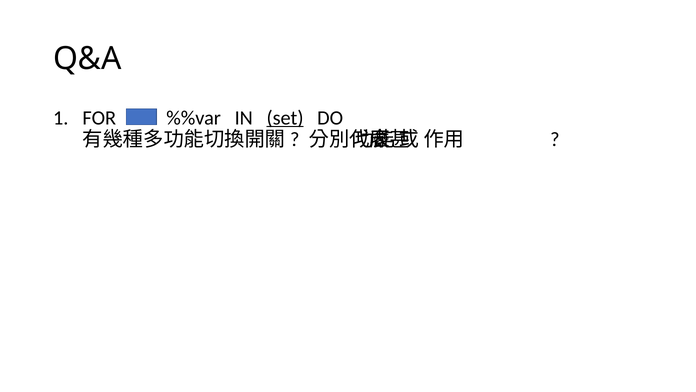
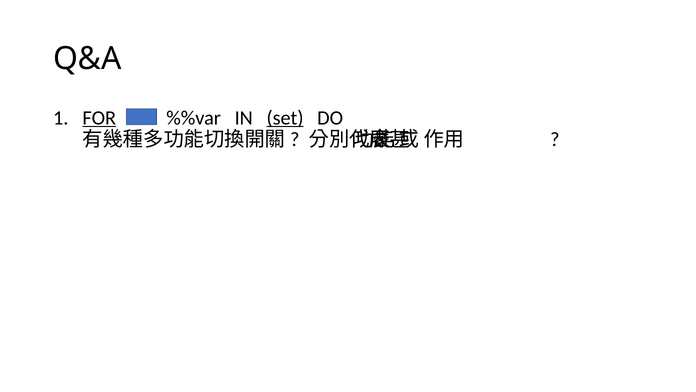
FOR underline: none -> present (99, 118)
